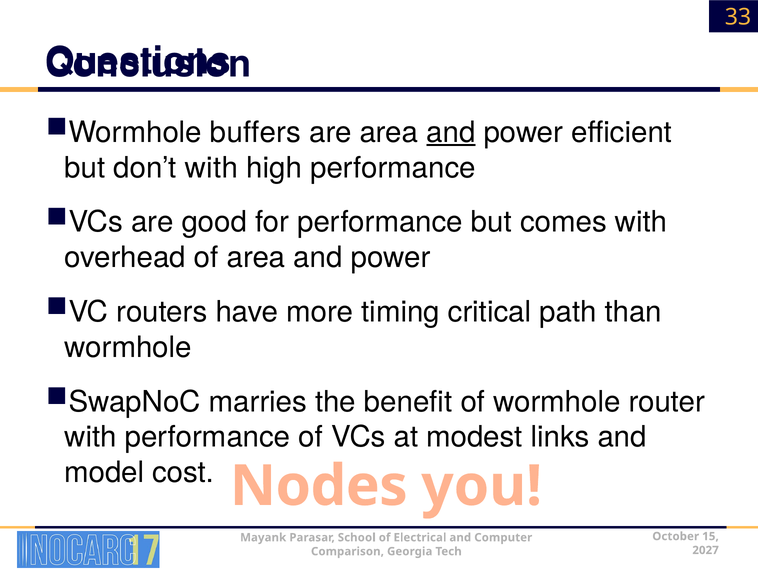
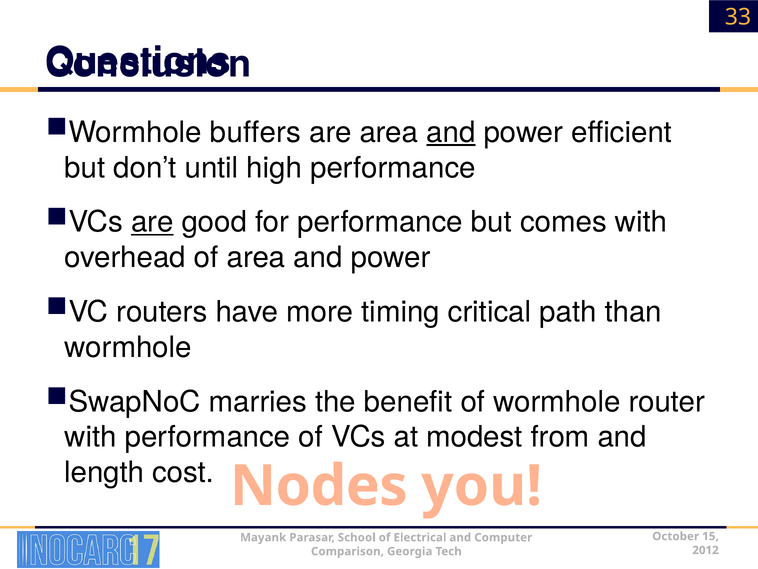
don’t with: with -> until (212, 168)
are underline: none -> present (152, 222)
links: links -> from (560, 437)
model: model -> length (104, 472)
2027: 2027 -> 2012 (706, 550)
